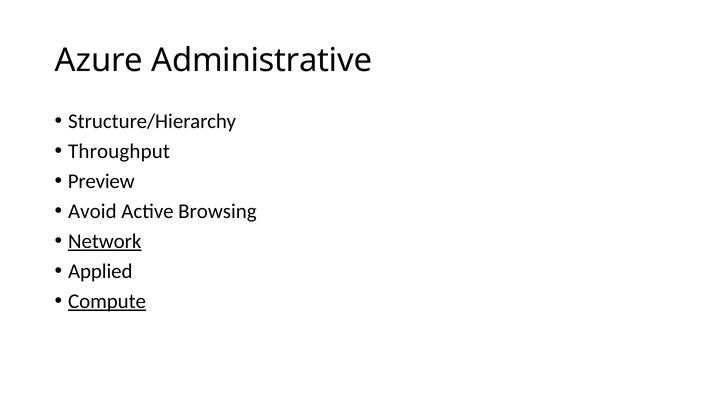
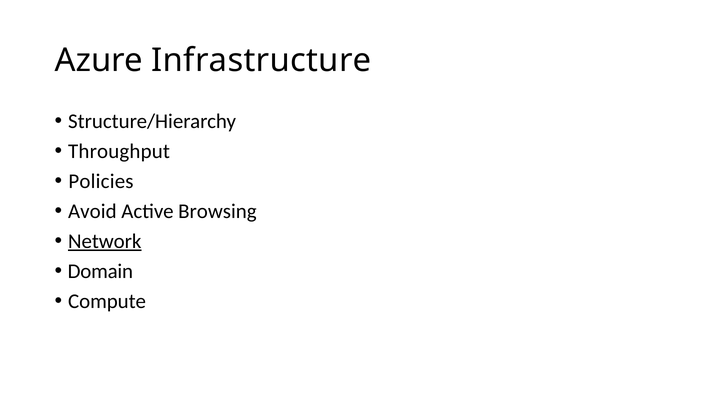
Administrative: Administrative -> Infrastructure (261, 60)
Preview: Preview -> Policies (101, 181)
Applied: Applied -> Domain (100, 272)
Compute underline: present -> none (107, 302)
